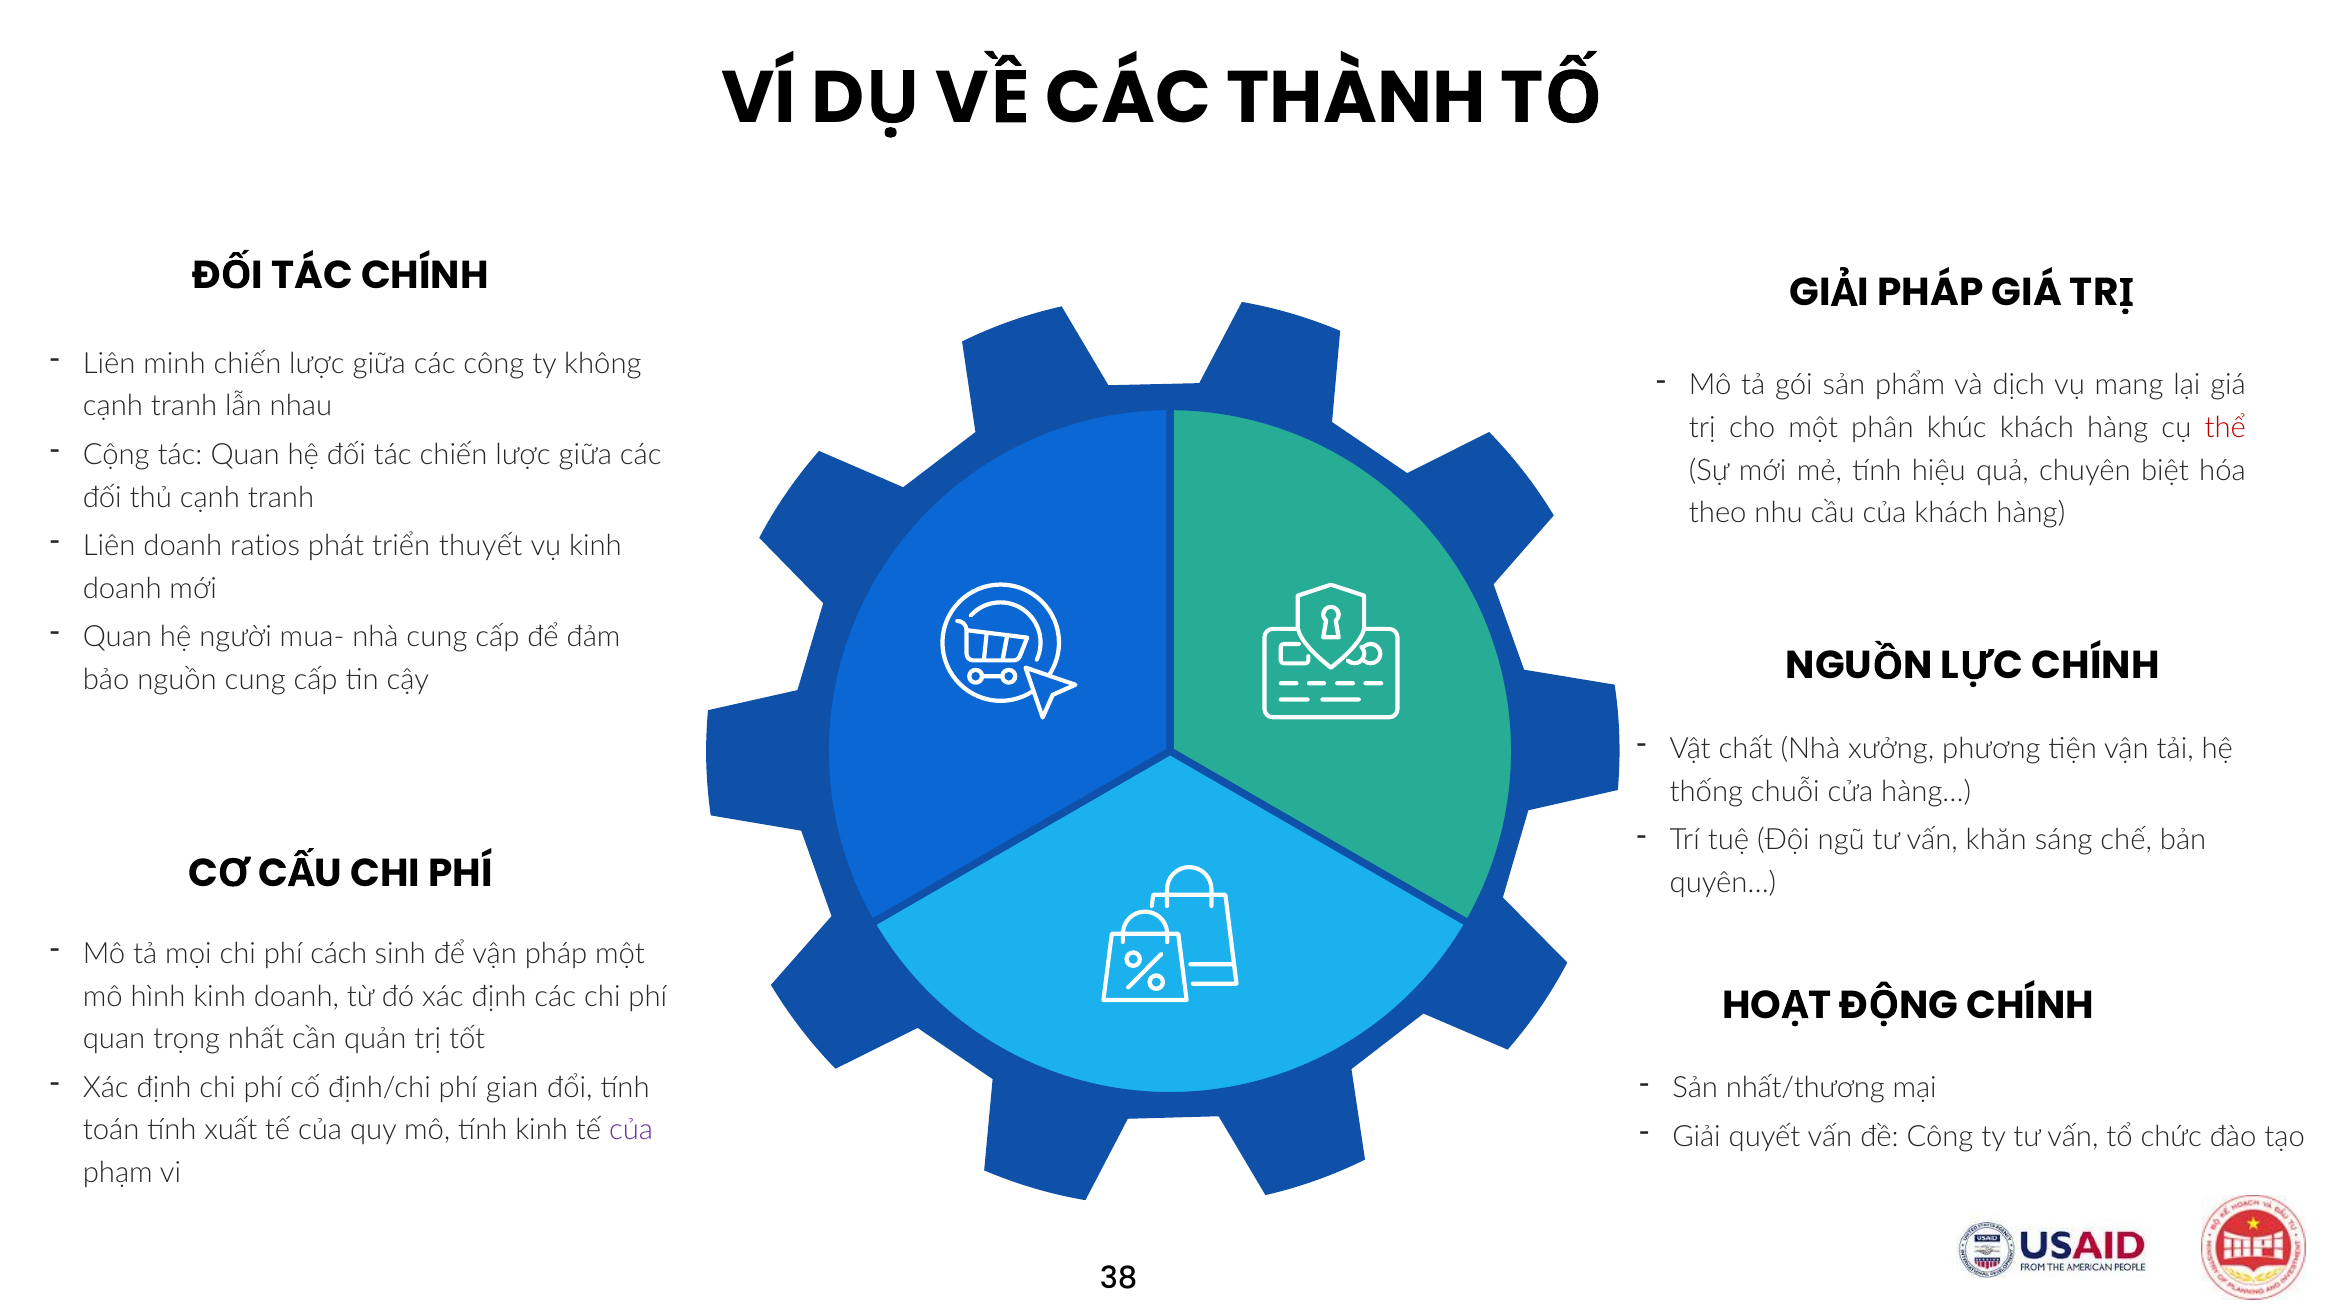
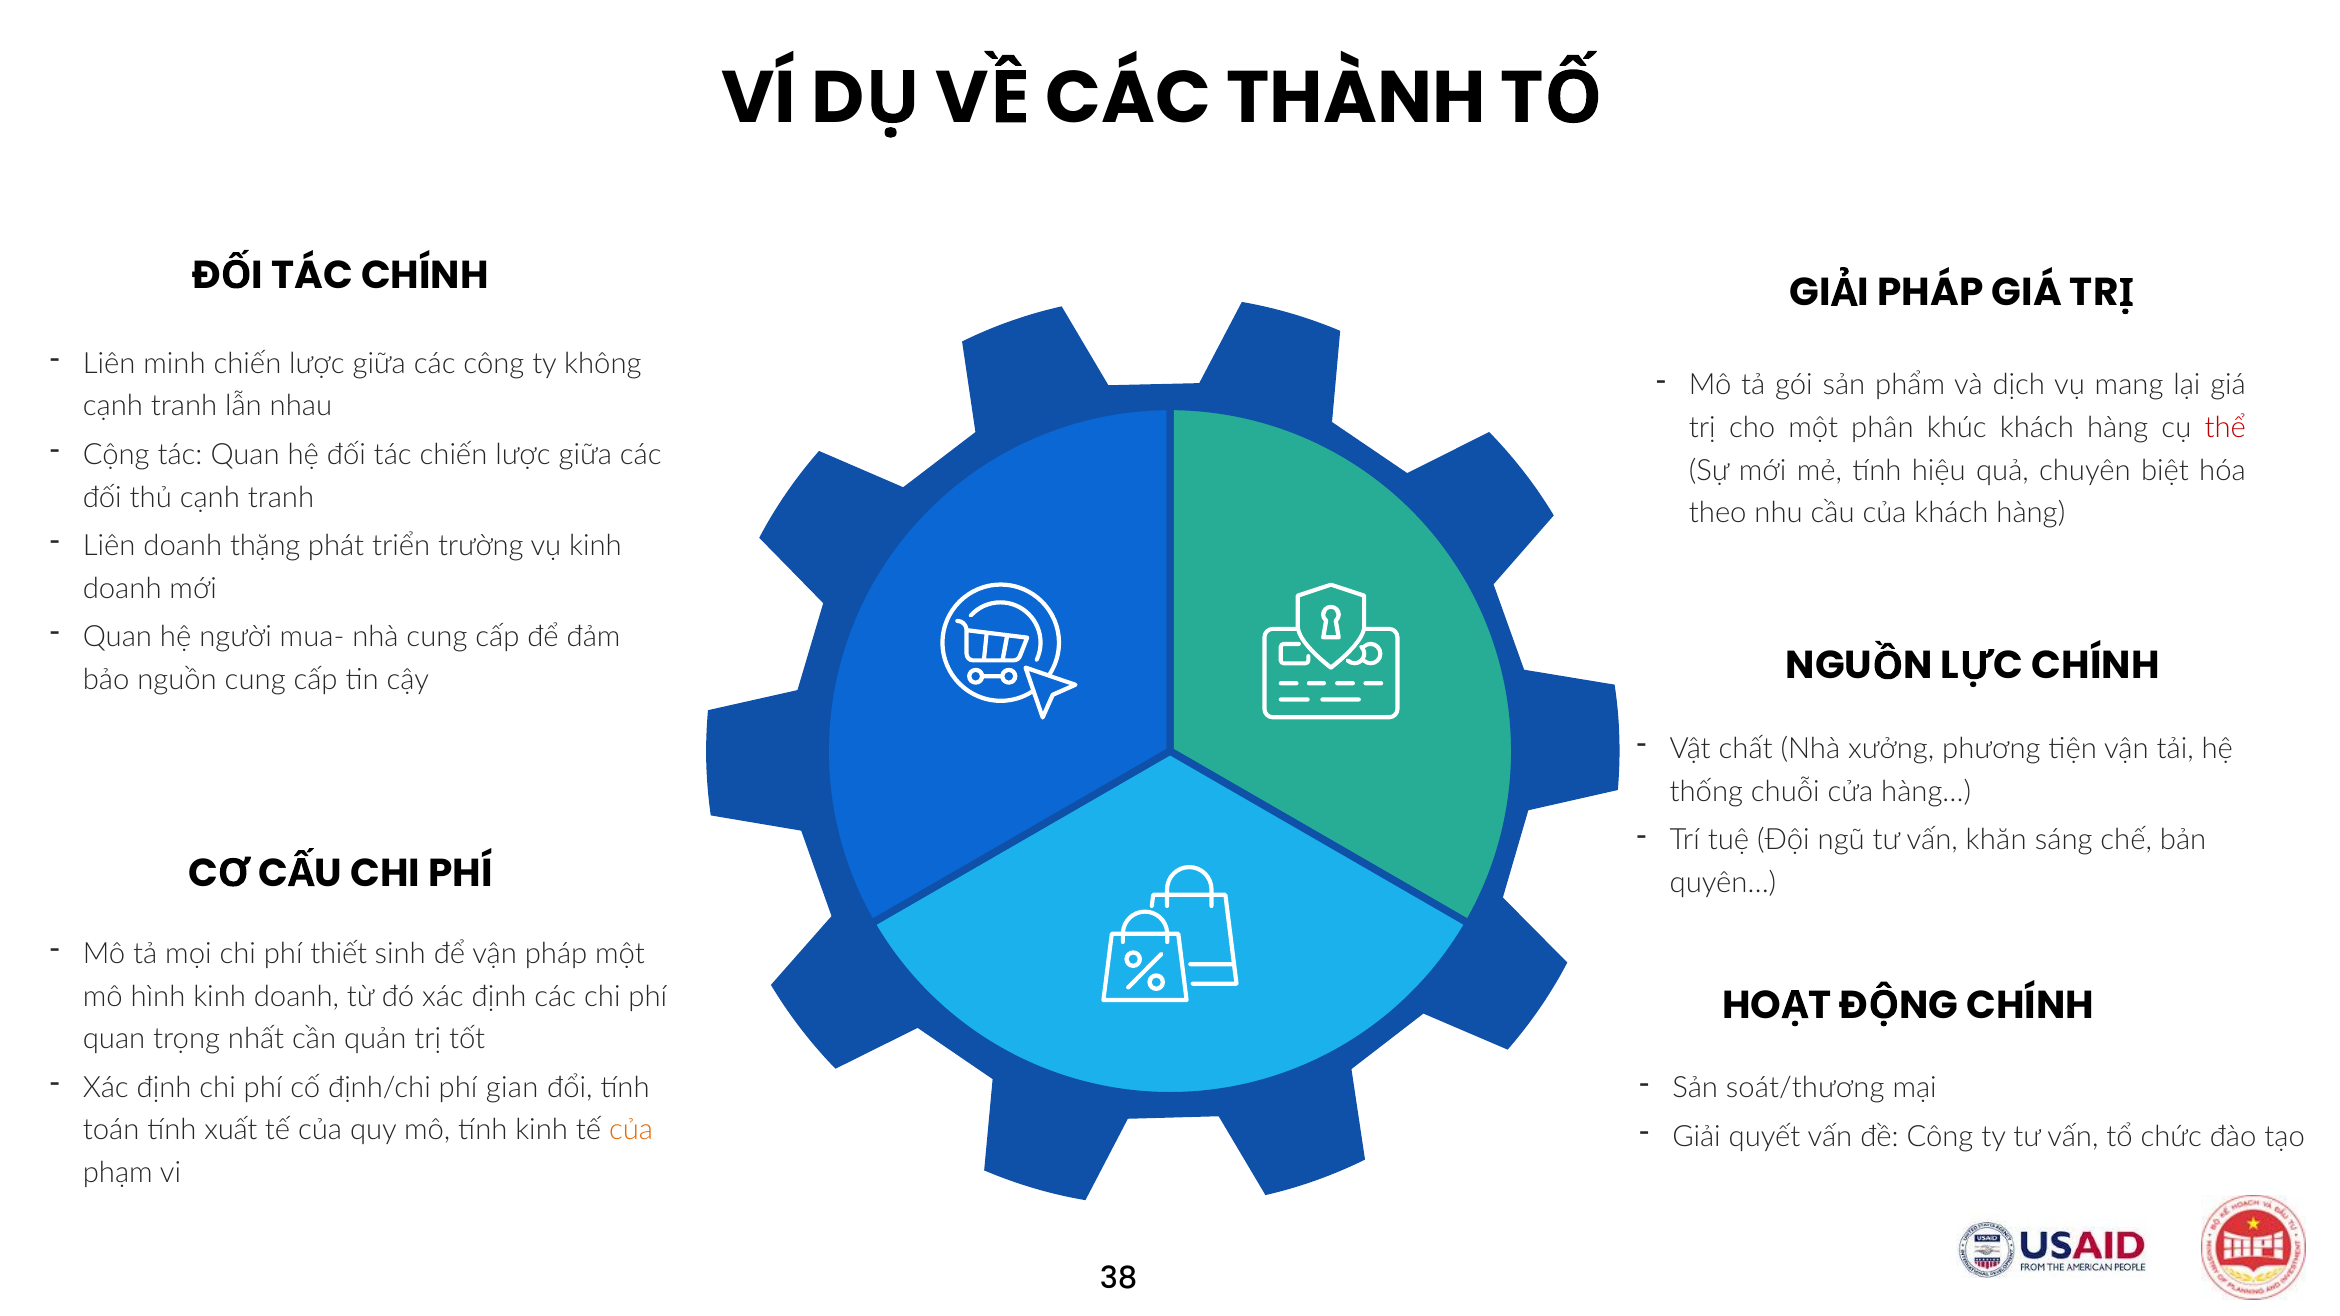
ratios: ratios -> thặng (265, 546)
thuyết: thuyết -> trường (481, 546)
cách: cách -> thiết (339, 954)
nhất/thương: nhất/thương -> soát/thương (1805, 1089)
của colour: purple -> orange (631, 1131)
